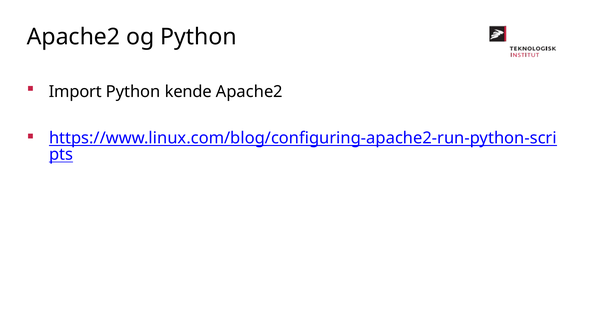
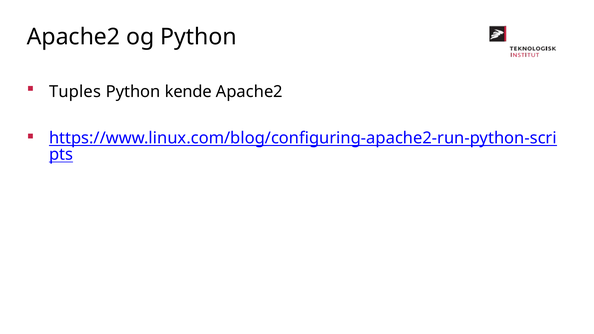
Import: Import -> Tuples (75, 92)
